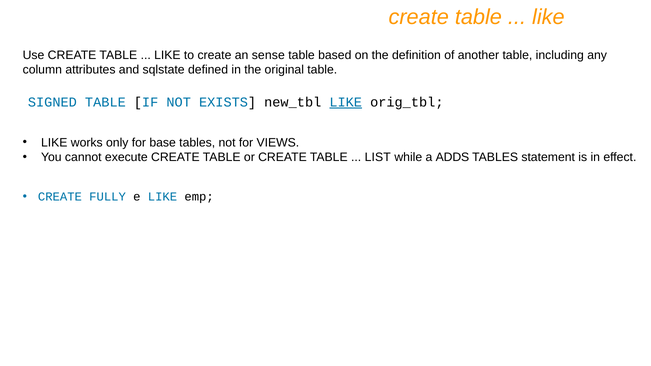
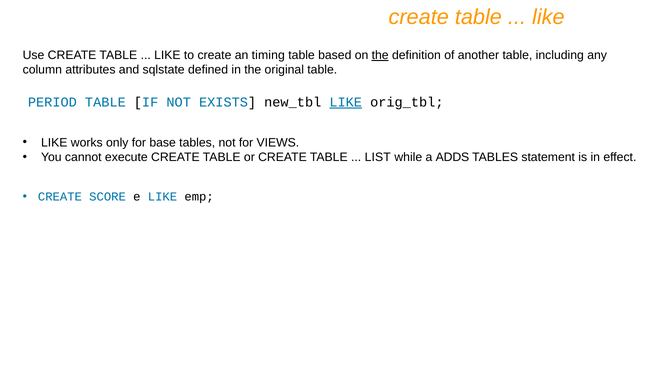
sense: sense -> timing (268, 55)
the underline: none -> present (380, 55)
SIGNED: SIGNED -> PERIOD (52, 102)
FULLY: FULLY -> SCORE (108, 197)
